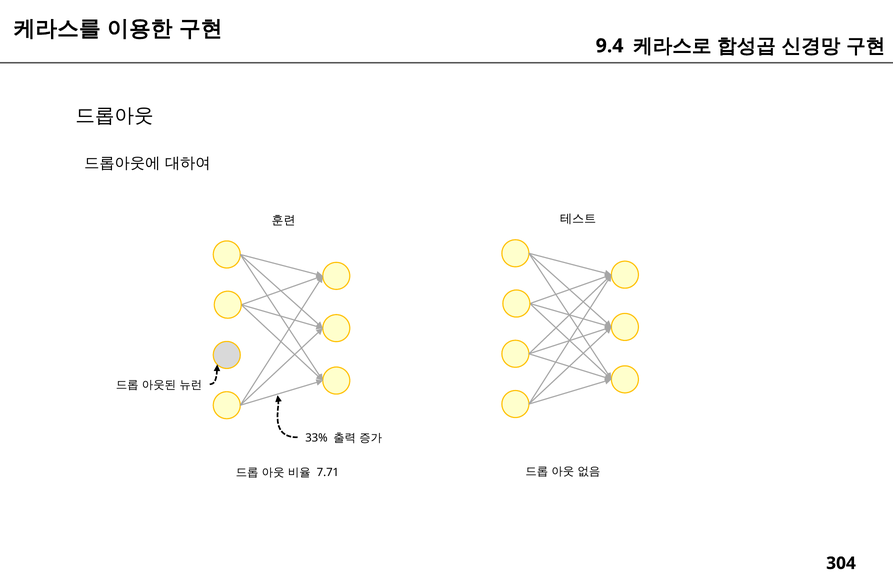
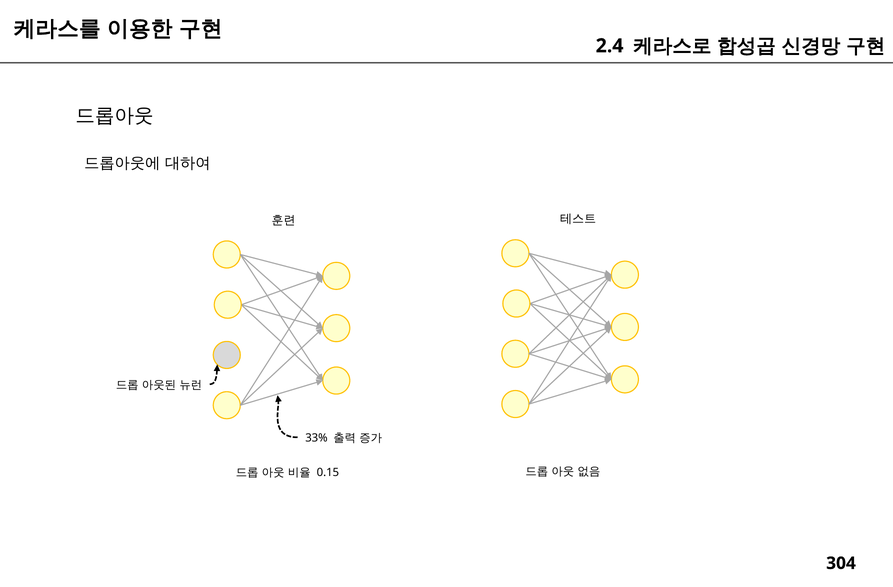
9.4: 9.4 -> 2.4 (610, 46)
7.71: 7.71 -> 0.15 (328, 472)
